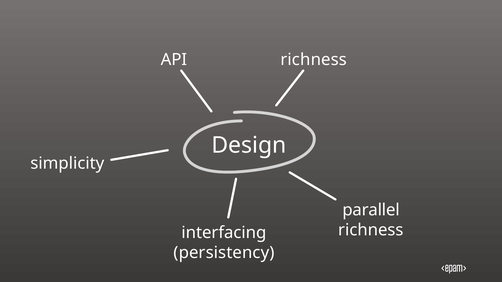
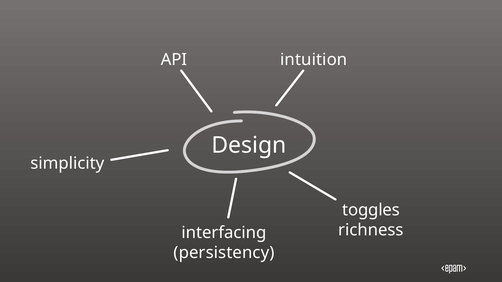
richness: richness -> intuition (314, 60)
parallel: parallel -> toggles (371, 210)
